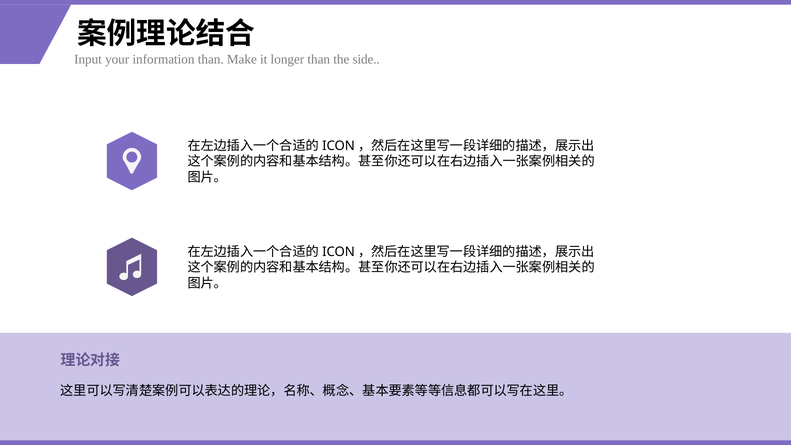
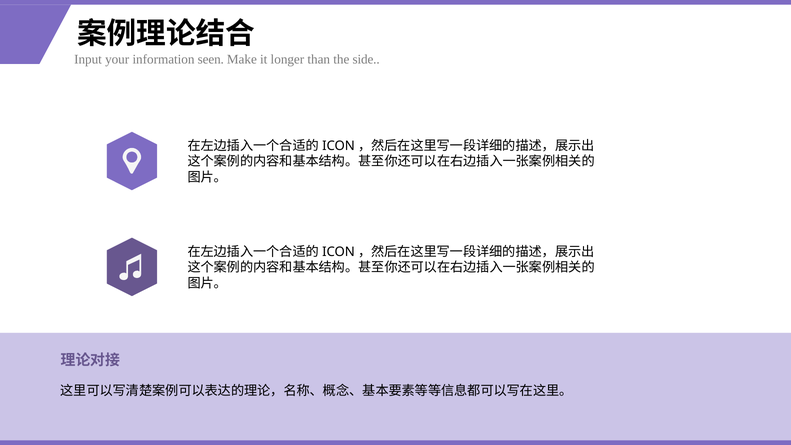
information than: than -> seen (211, 59)
